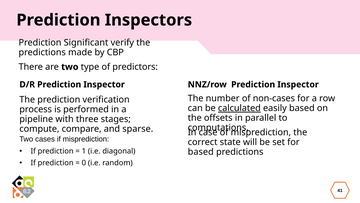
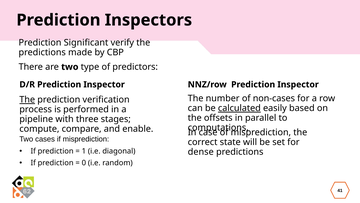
The underline: none -> present (27, 99)
sparse: sparse -> enable (138, 129)
based: based -> dense (201, 151)
